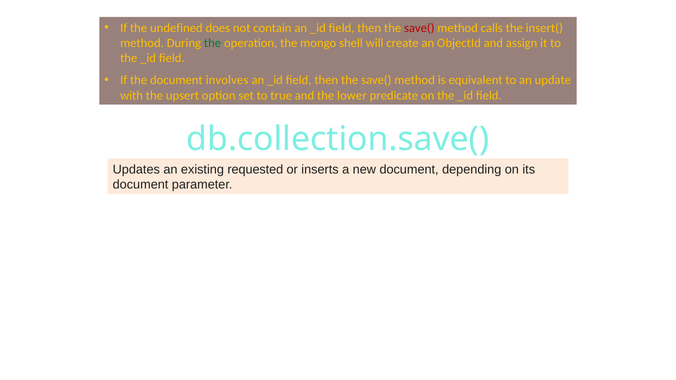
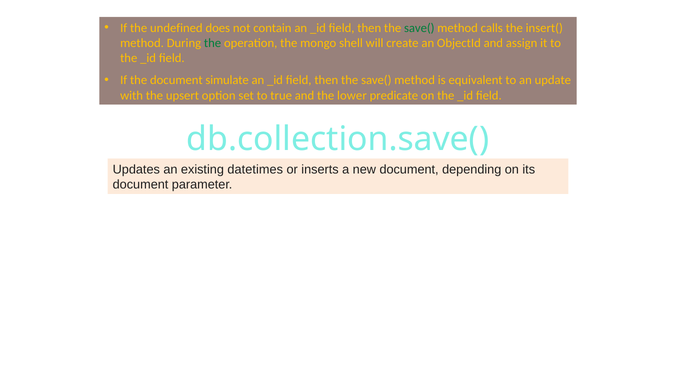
save( colour: red -> green (419, 28)
involves: involves -> simulate (227, 80)
requested: requested -> datetimes (255, 170)
